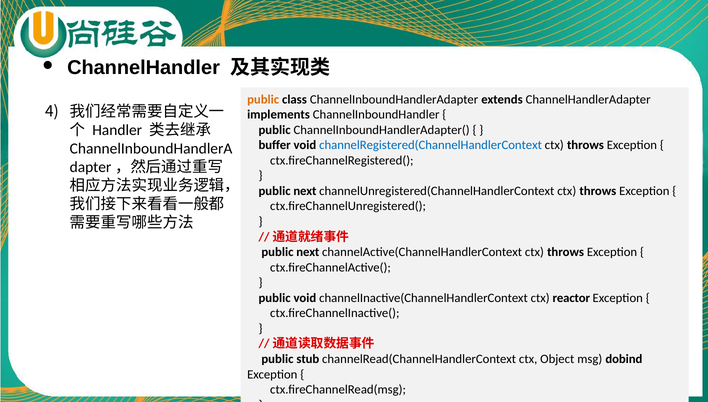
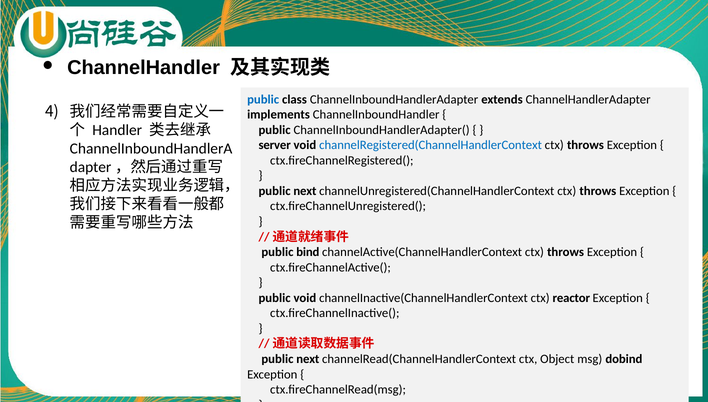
public colour: orange -> blue (263, 99)
buffer: buffer -> server (275, 145)
next: next -> bind (308, 252)
stub: stub -> next (308, 359)
